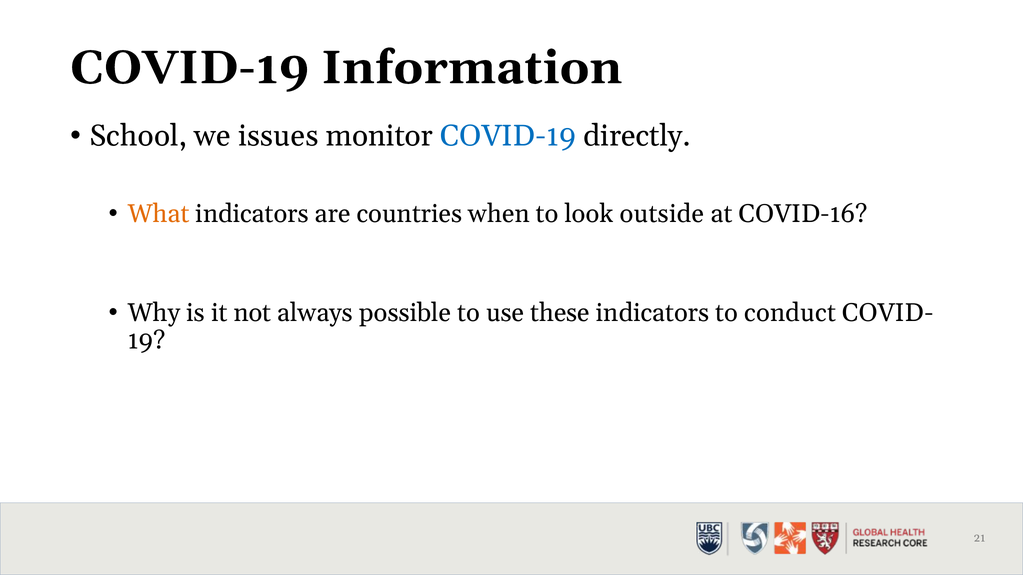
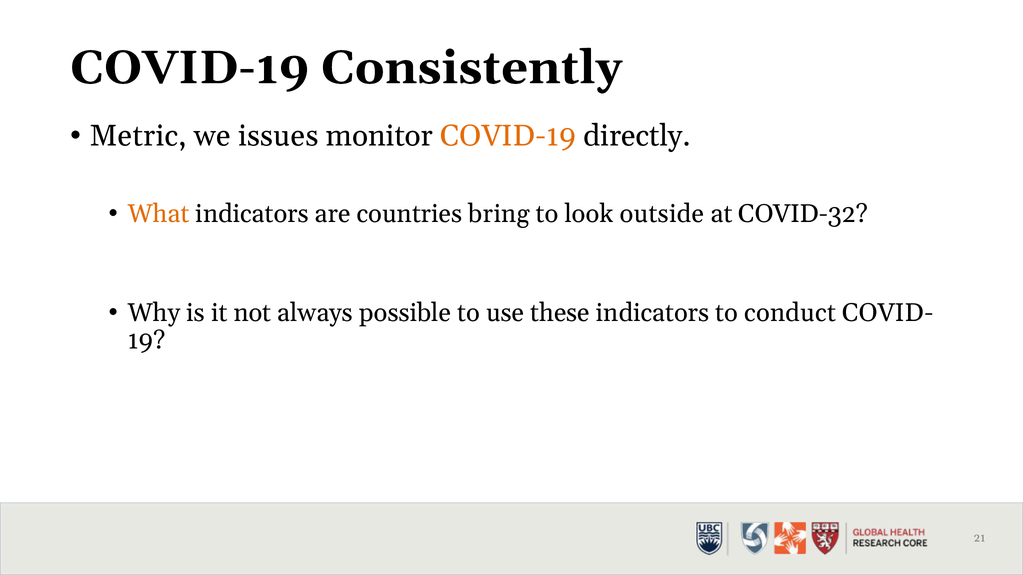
Information: Information -> Consistently (472, 68)
School: School -> Metric (138, 136)
COVID-19 colour: blue -> orange (508, 136)
when: when -> bring (499, 214)
COVID-16: COVID-16 -> COVID-32 (803, 214)
